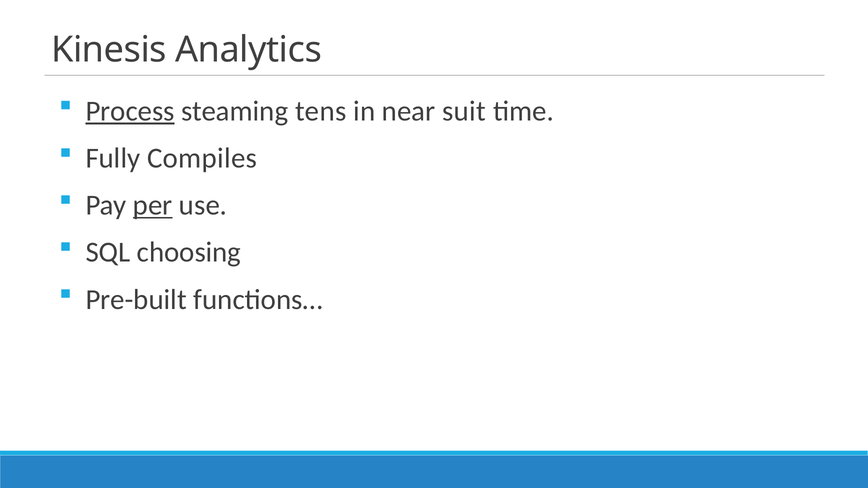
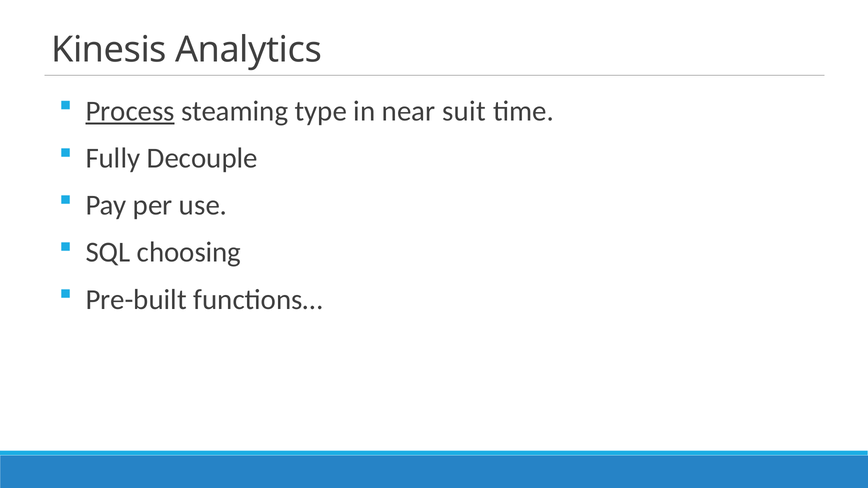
tens: tens -> type (321, 111)
Compiles: Compiles -> Decouple (202, 158)
per underline: present -> none (153, 205)
